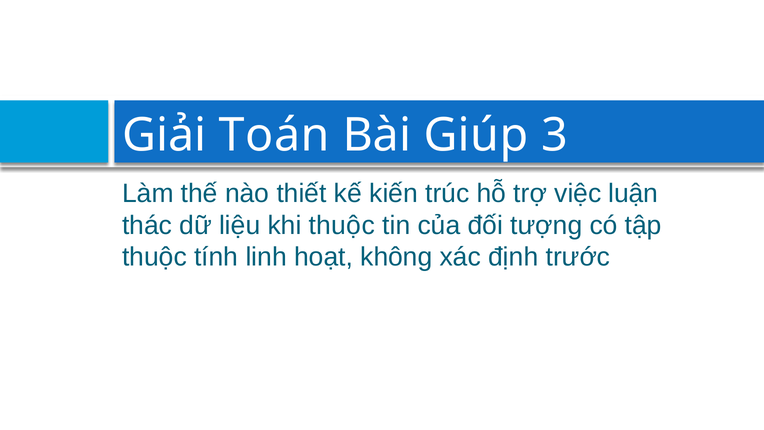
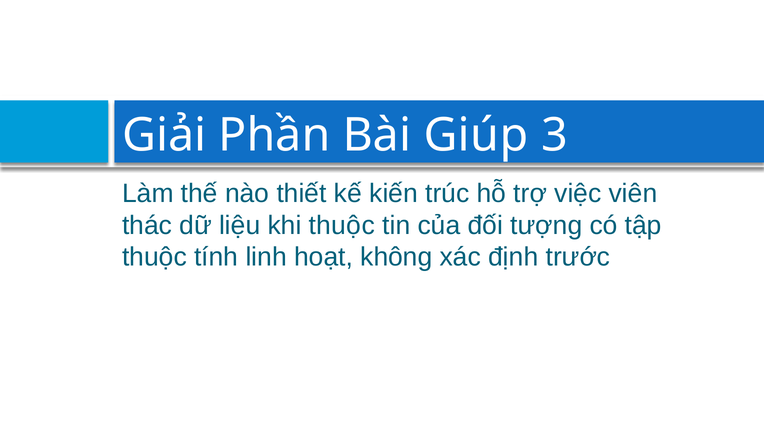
Toán: Toán -> Phần (274, 135)
luận: luận -> viên (633, 193)
